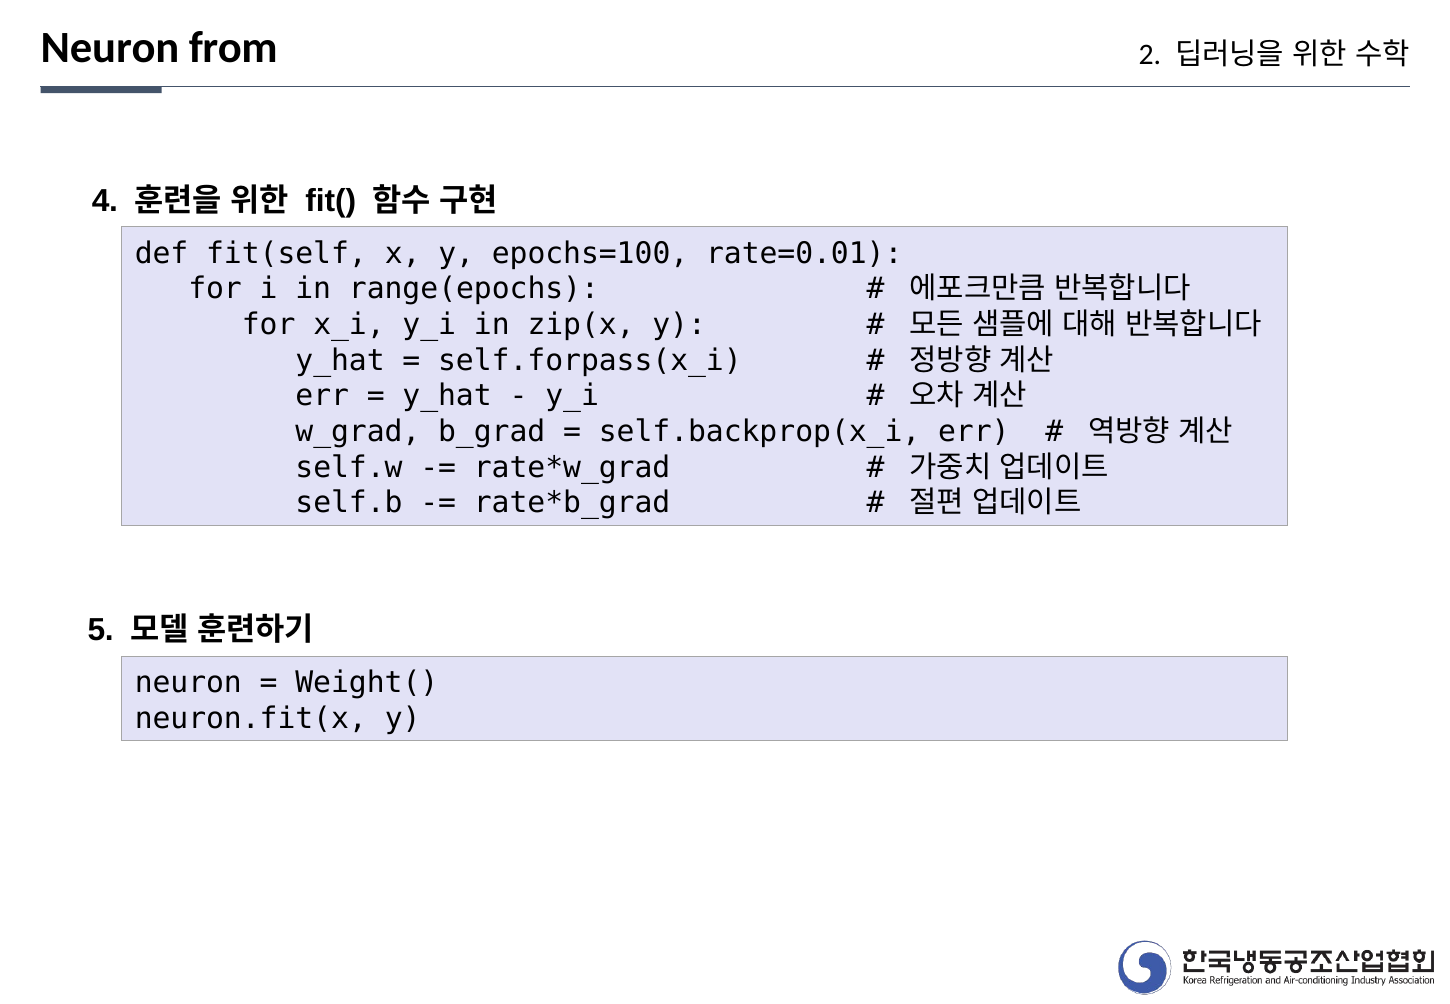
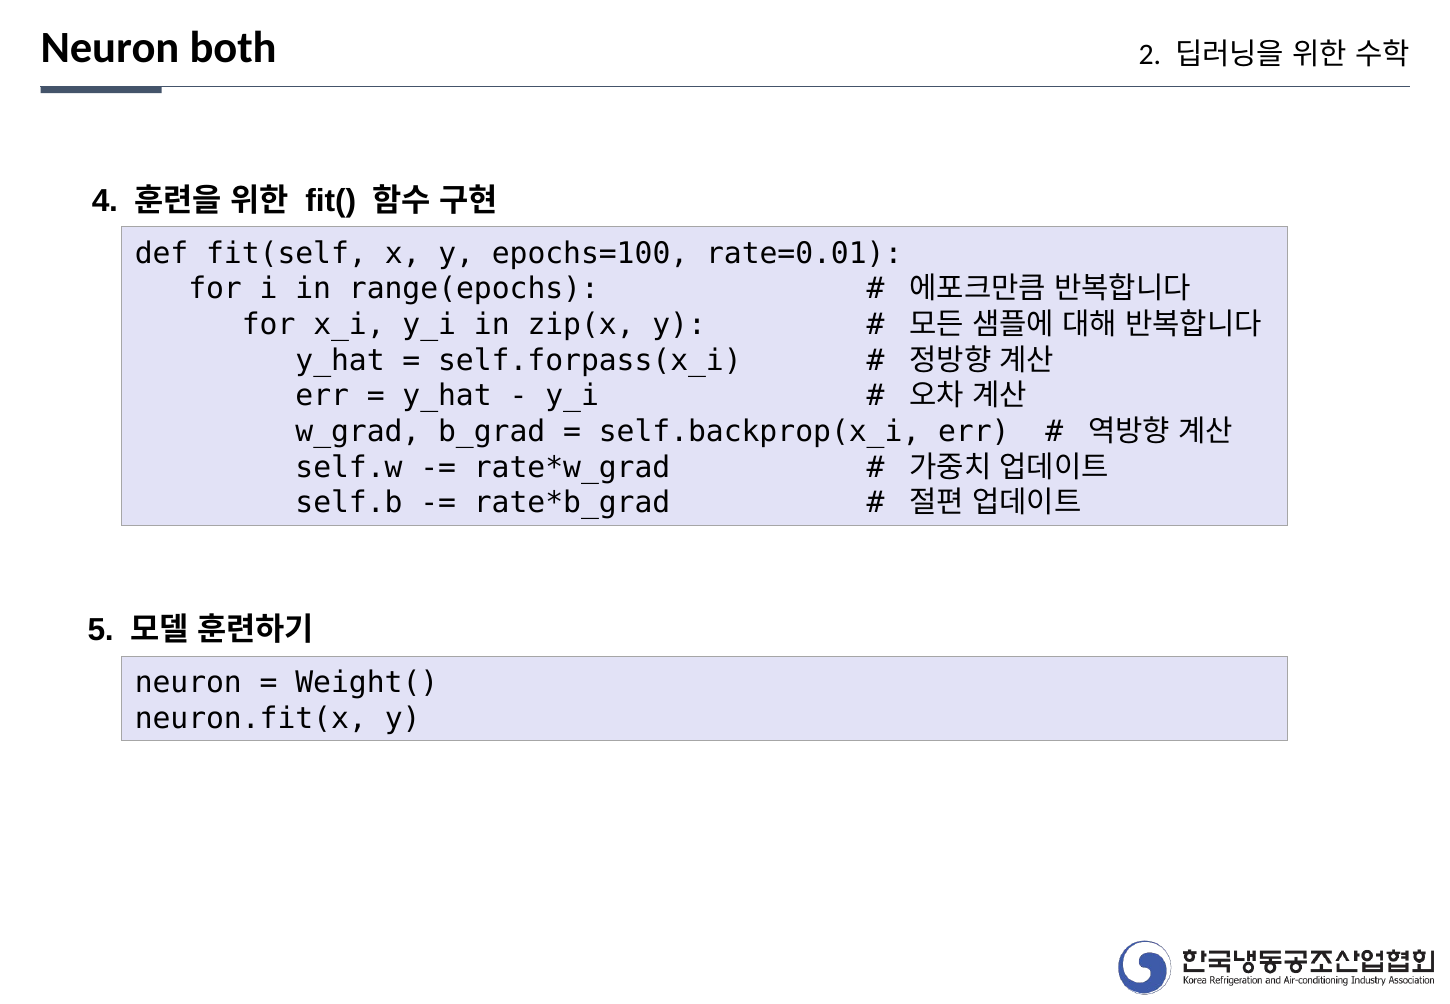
from: from -> both (233, 48)
